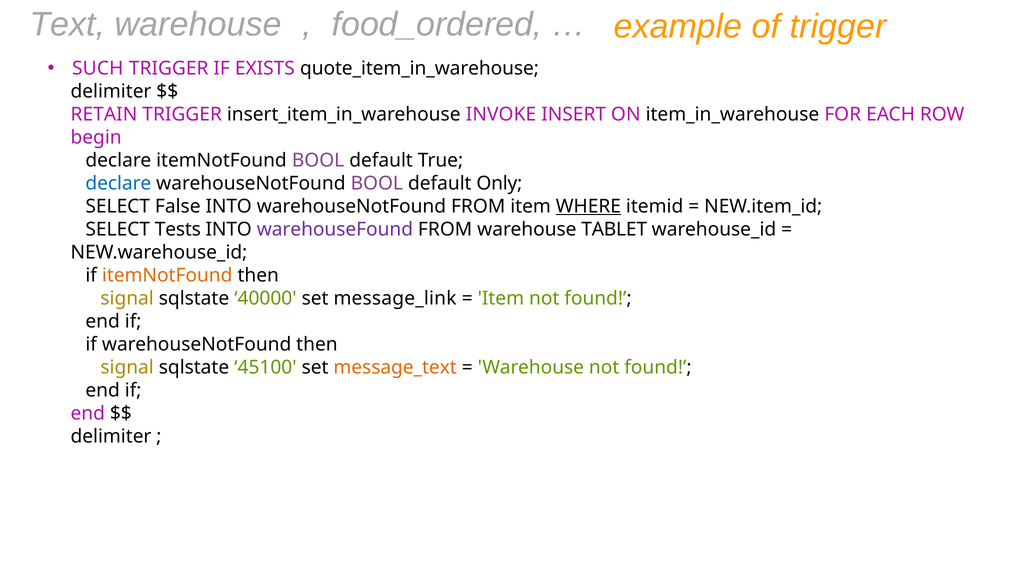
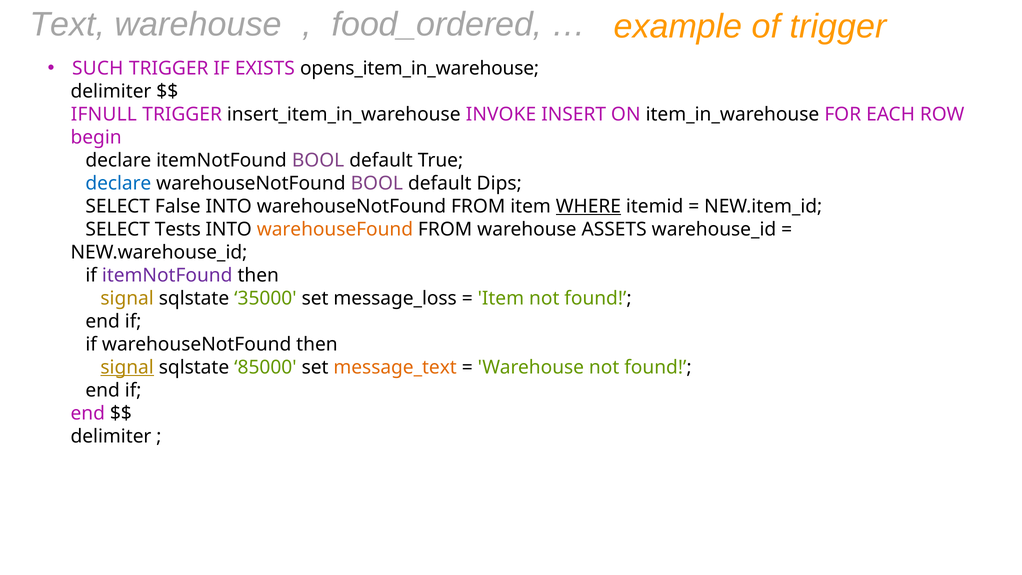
quote_item_in_warehouse: quote_item_in_warehouse -> opens_item_in_warehouse (420, 68)
RETAIN: RETAIN -> IFNULL (104, 114)
Only: Only -> Dips (499, 183)
warehouseFound colour: purple -> orange (335, 229)
TABLET: TABLET -> ASSETS (614, 229)
itemNotFound colour: orange -> purple (167, 275)
40000: 40000 -> 35000 (265, 298)
message_link: message_link -> message_loss (395, 298)
signal underline: none -> present (127, 367)
45100: 45100 -> 85000 (265, 367)
